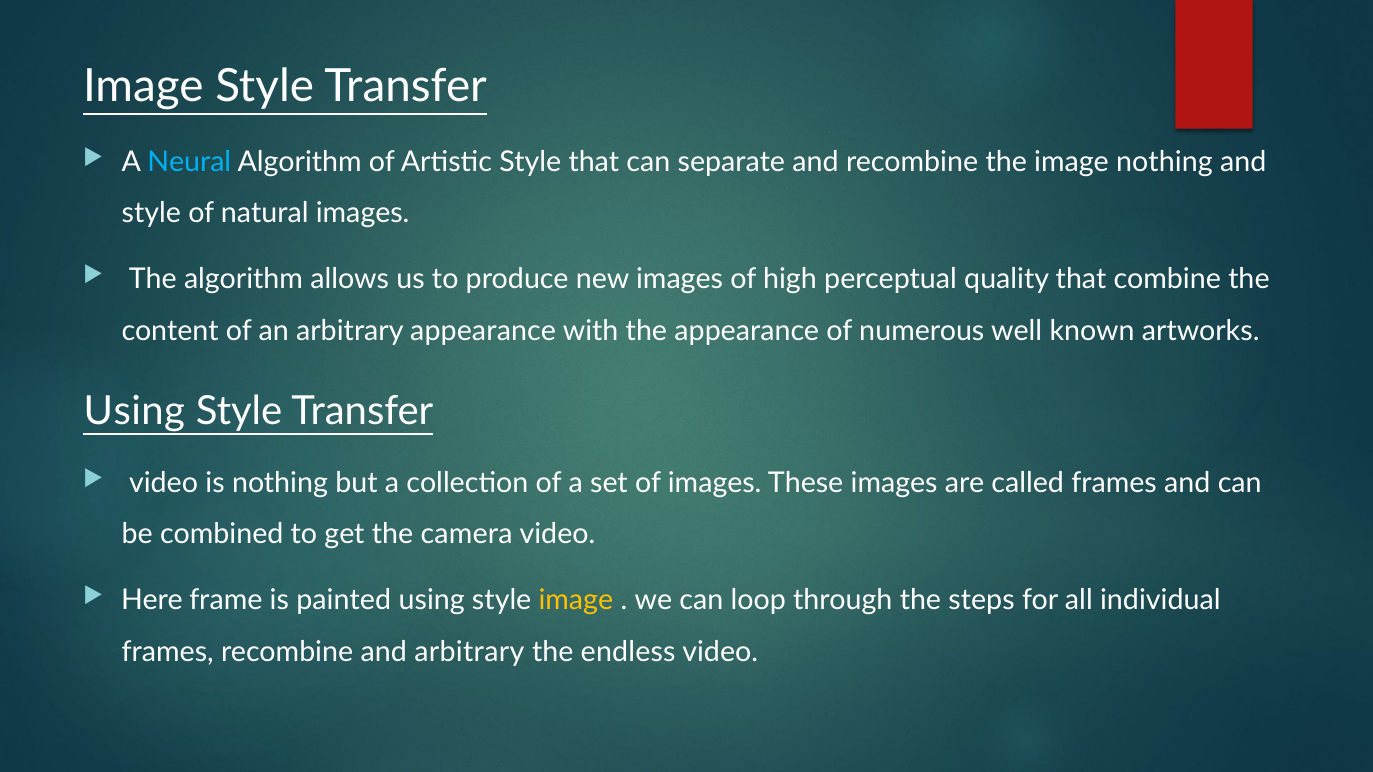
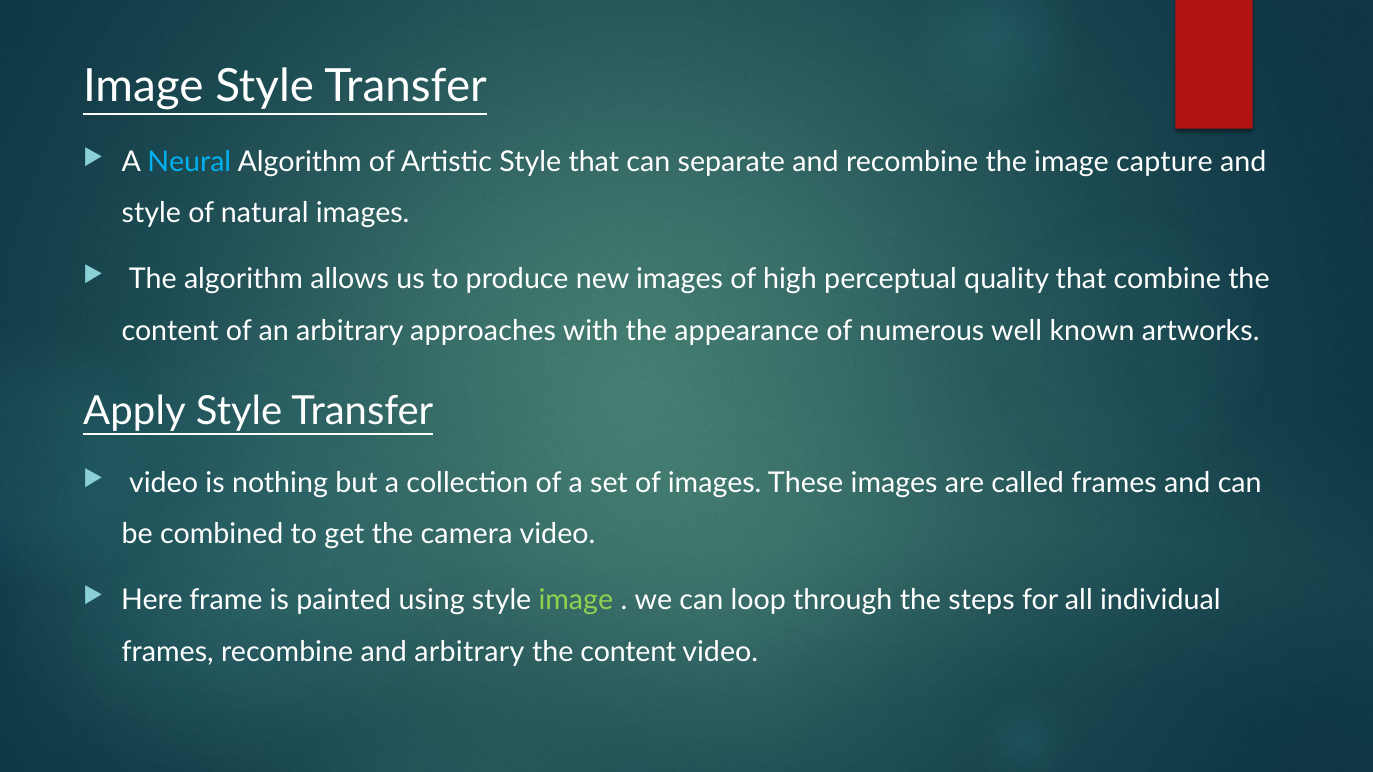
image nothing: nothing -> capture (1164, 162)
arbitrary appearance: appearance -> approaches (483, 331)
Using: Using -> Apply (134, 411)
image colour: yellow -> light green (576, 600)
endless: endless -> content (628, 652)
